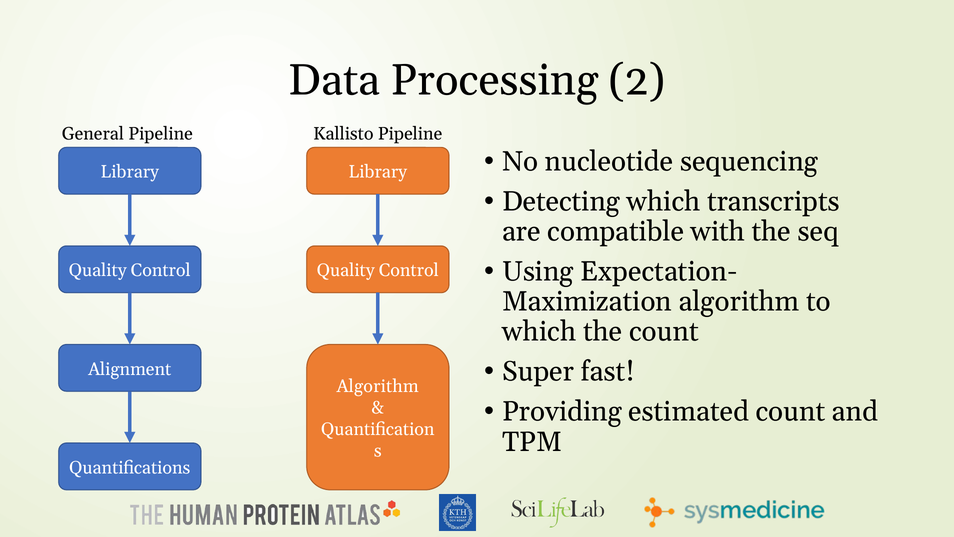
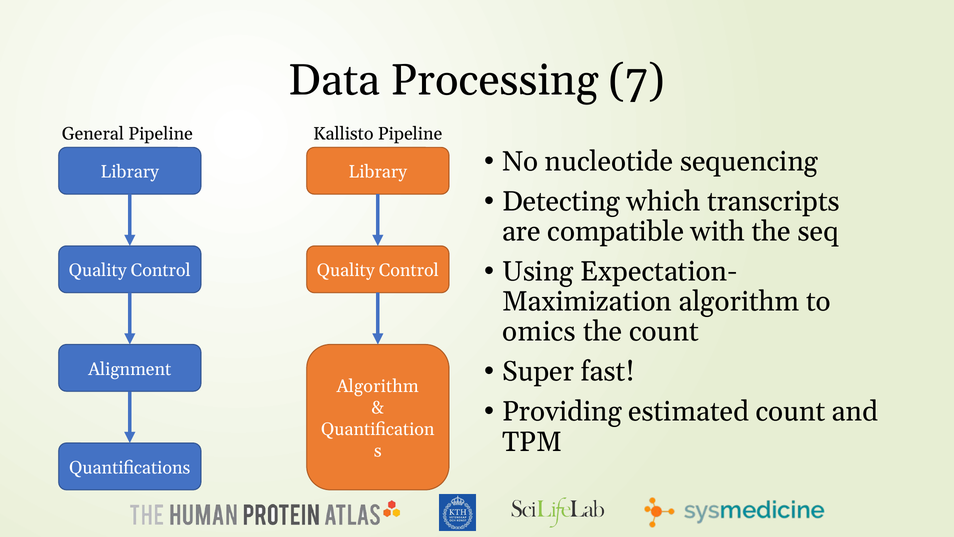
2: 2 -> 7 (637, 80)
which: which -> omics (539, 331)
